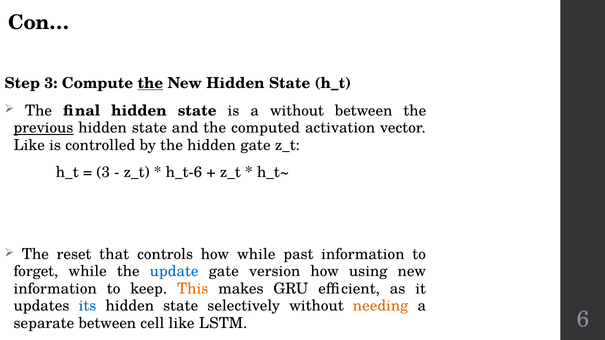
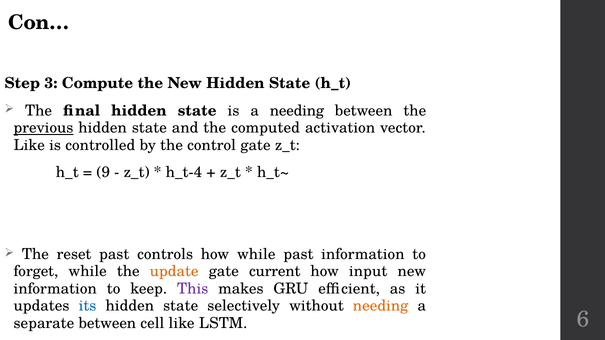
the underline: present -> none (150, 83)
a without: without -> needing (297, 111)
the hidden: hidden -> control (212, 145)
3: 3 -> 9 (103, 172)
h_t-6: h_t-6 -> h_t-4 (184, 172)
reset that: that -> past (114, 254)
update colour: blue -> orange (174, 272)
version: version -> current (275, 272)
using: using -> input (368, 272)
This colour: orange -> purple (193, 289)
